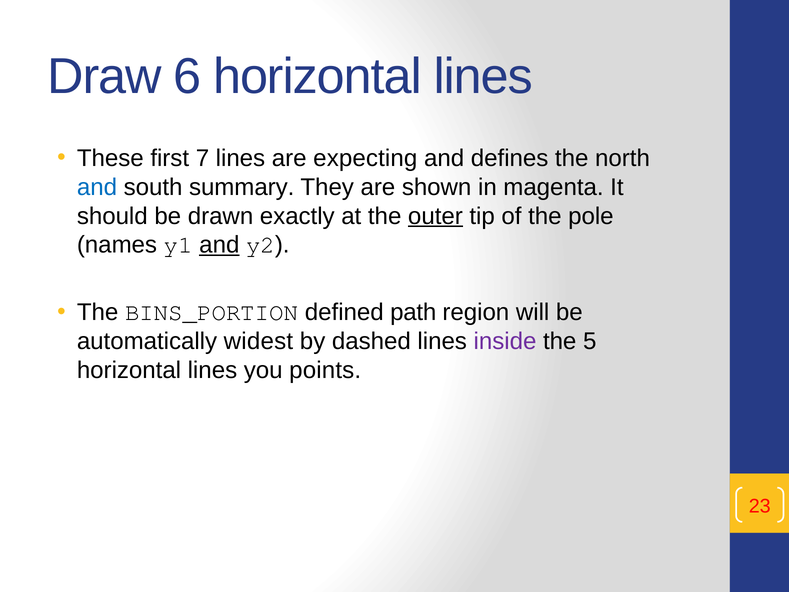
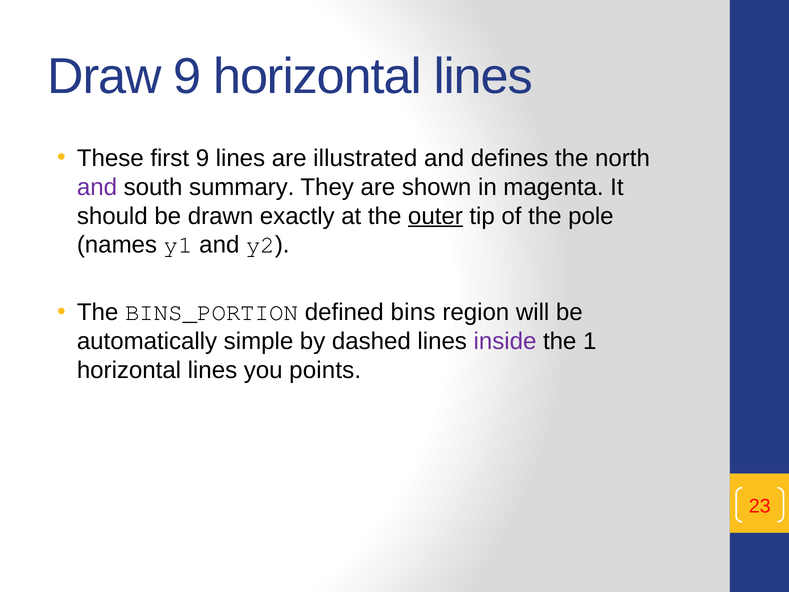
Draw 6: 6 -> 9 (187, 77)
first 7: 7 -> 9 (202, 158)
expecting: expecting -> illustrated (365, 158)
and colour: blue -> purple (97, 187)
and underline: present -> none (219, 245)
path: path -> bins (413, 312)
widest: widest -> simple (259, 341)
5: 5 -> 1 (590, 341)
